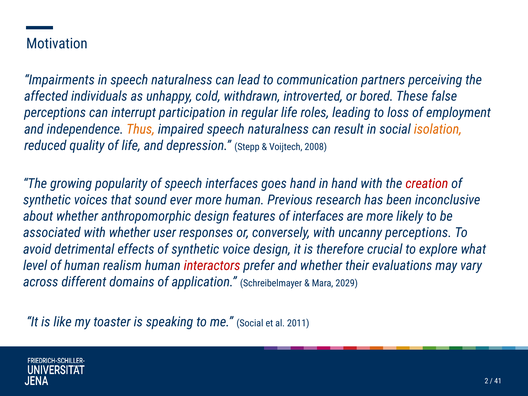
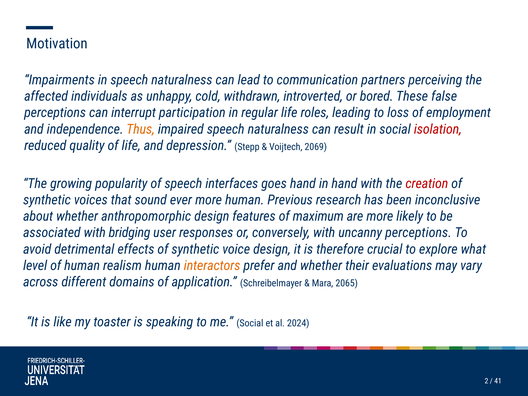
isolation colour: orange -> red (438, 129)
2008: 2008 -> 2069 (316, 147)
of interfaces: interfaces -> maximum (318, 216)
with whether: whether -> bridging (130, 233)
interactors colour: red -> orange (212, 266)
2029: 2029 -> 2065 (347, 283)
2011: 2011 -> 2024 (298, 323)
